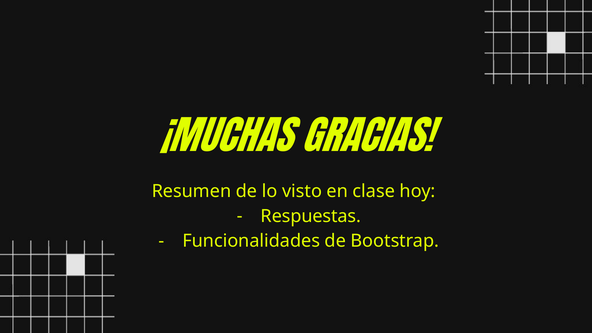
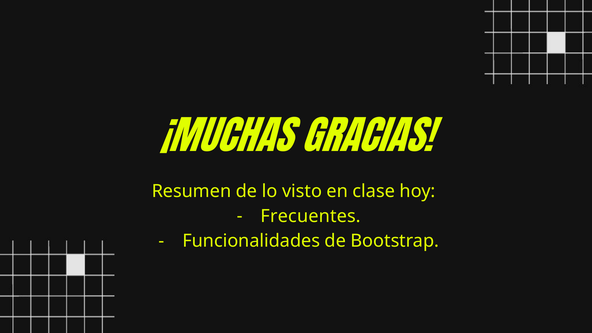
Respuestas: Respuestas -> Frecuentes (311, 216)
